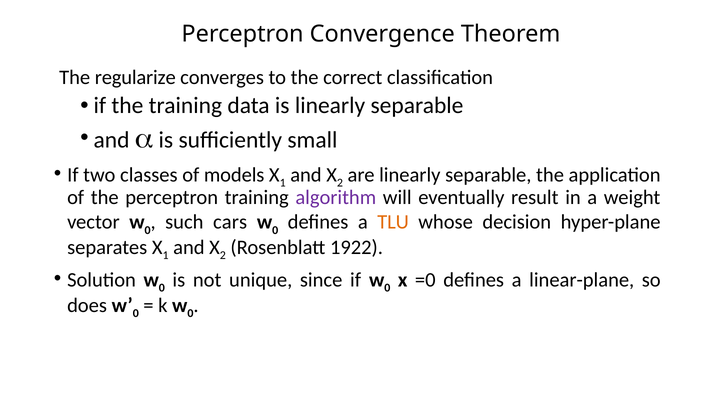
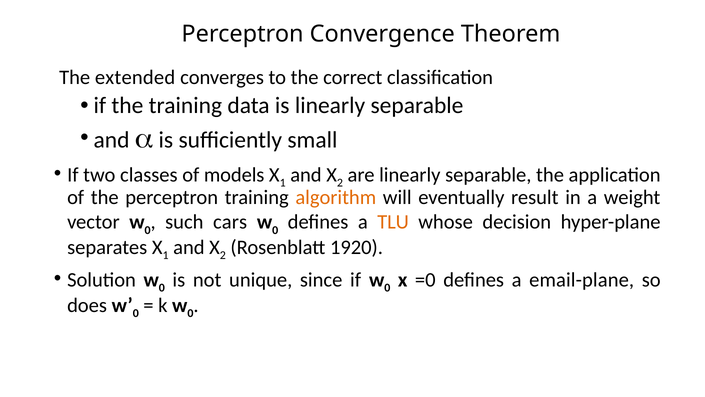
regularize: regularize -> extended (135, 78)
algorithm colour: purple -> orange (336, 197)
1922: 1922 -> 1920 (357, 247)
linear-plane: linear-plane -> email-plane (582, 280)
